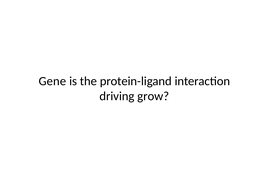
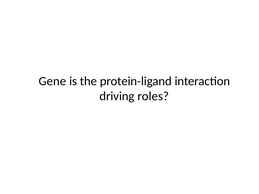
grow: grow -> roles (153, 96)
